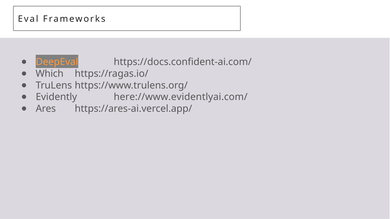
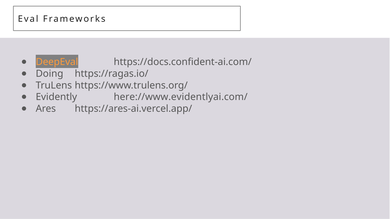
Which: Which -> Doing (50, 74)
